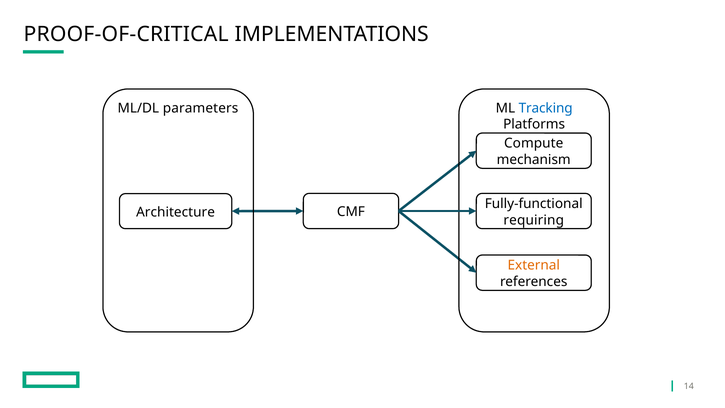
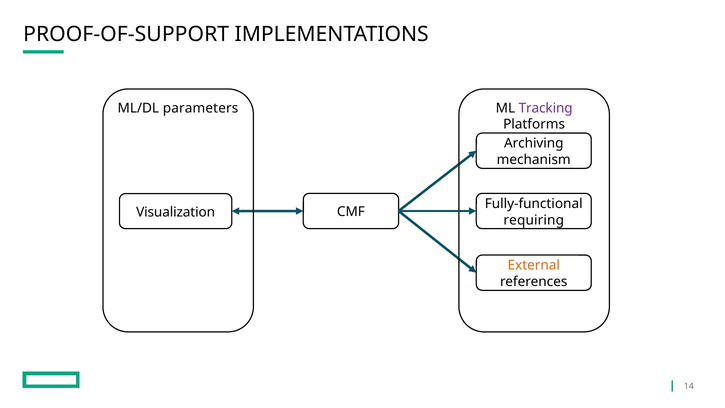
PROOF-OF-CRITICAL: PROOF-OF-CRITICAL -> PROOF-OF-SUPPORT (126, 34)
Tracking colour: blue -> purple (546, 108)
Compute: Compute -> Archiving (534, 143)
Architecture: Architecture -> Visualization (176, 212)
